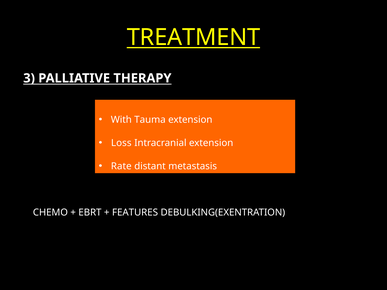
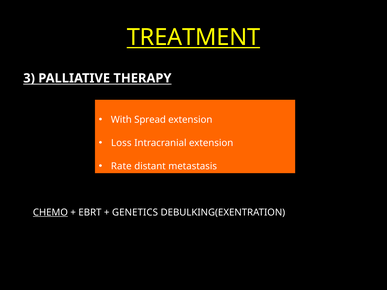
Tauma: Tauma -> Spread (150, 120)
CHEMO underline: none -> present (50, 213)
FEATURES: FEATURES -> GENETICS (135, 213)
